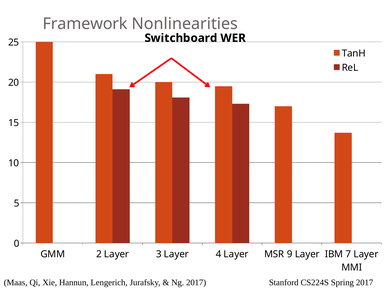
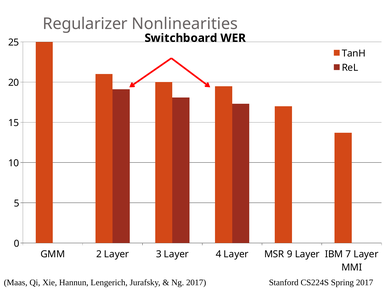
Framework: Framework -> Regularizer (85, 24)
